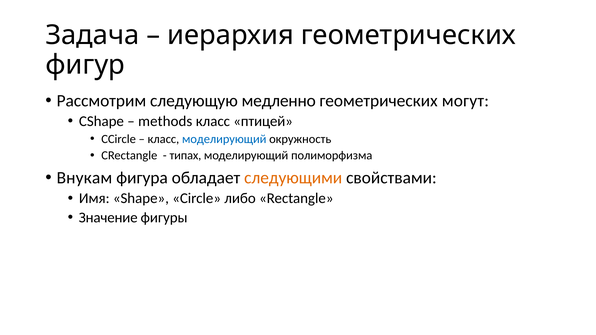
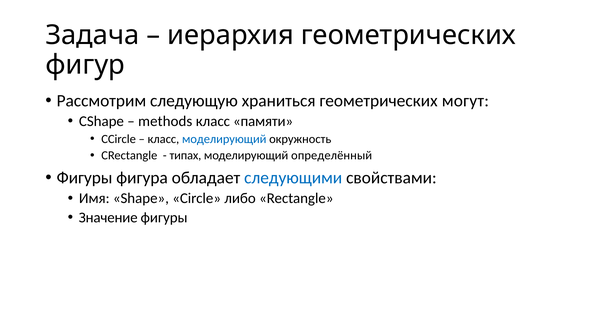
медленно: медленно -> храниться (279, 101)
птицей: птицей -> памяти (263, 121)
полиморфизма: полиморфизма -> определённый (332, 156)
Внукам: Внукам -> Фигуры (85, 178)
следующими colour: orange -> blue (293, 178)
